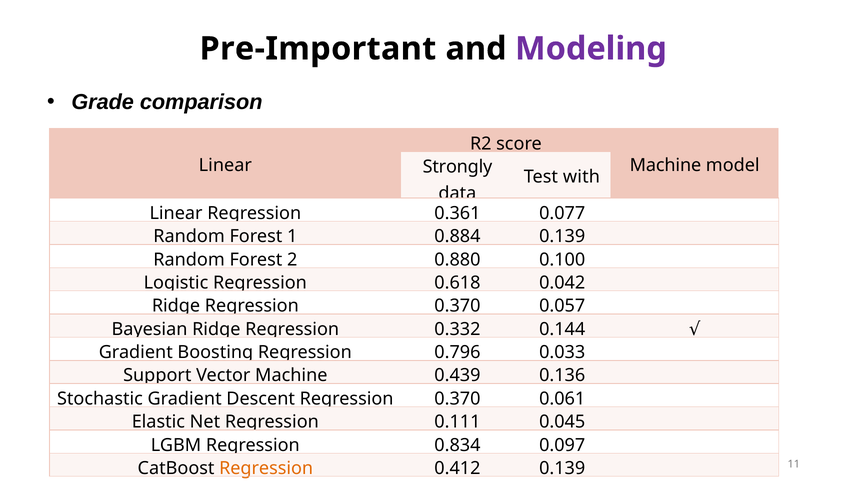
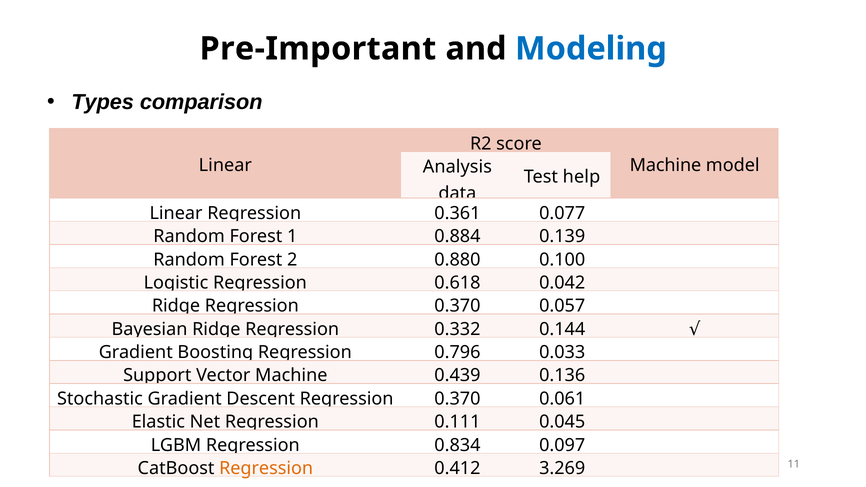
Modeling colour: purple -> blue (591, 49)
Grade: Grade -> Types (103, 102)
Strongly: Strongly -> Analysis (457, 167)
with: with -> help (581, 177)
0.412 0.139: 0.139 -> 3.269 (562, 468)
